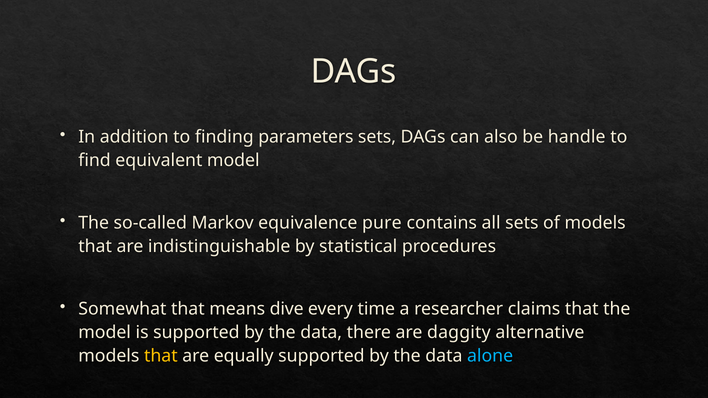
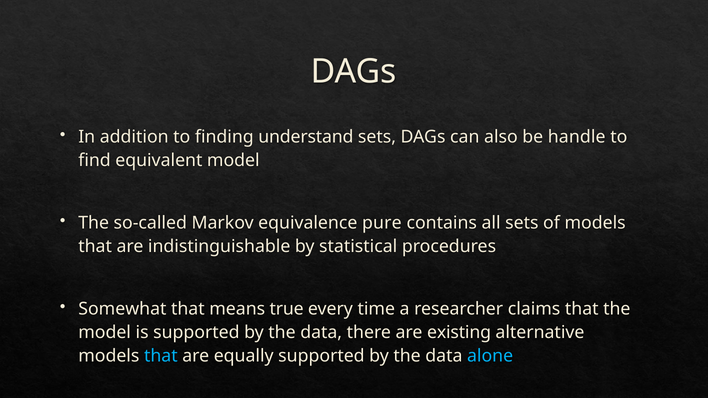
parameters: parameters -> understand (306, 137)
dive: dive -> true (287, 309)
daggity: daggity -> existing (459, 333)
that colour: yellow -> light blue (161, 356)
